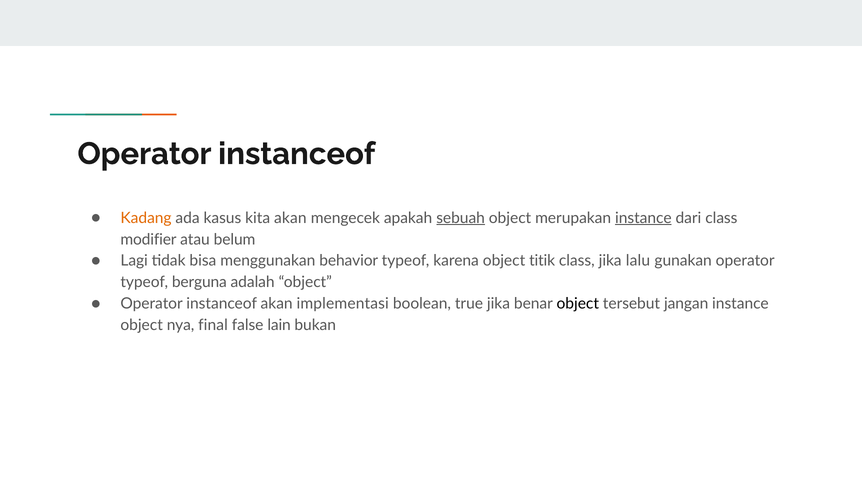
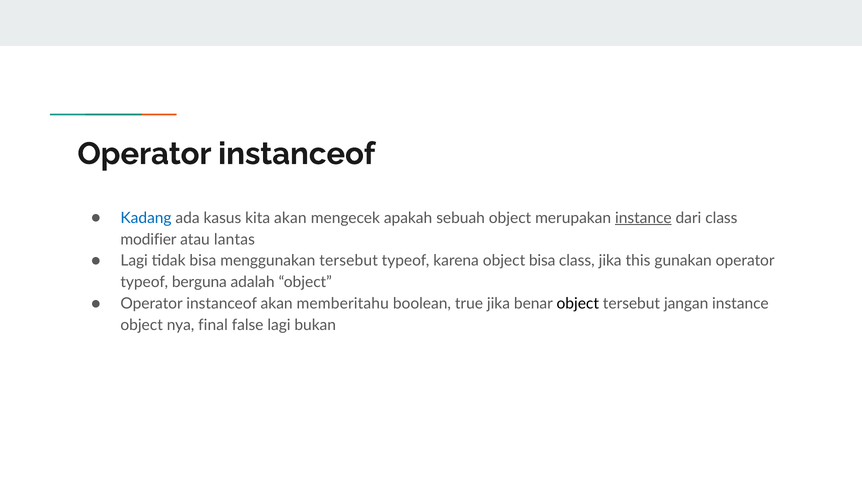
Kadang colour: orange -> blue (146, 218)
sebuah underline: present -> none (461, 218)
belum: belum -> lantas (234, 239)
menggunakan behavior: behavior -> tersebut (349, 261)
object titik: titik -> bisa (542, 261)
lalu: lalu -> this (638, 261)
implementasi: implementasi -> memberitahu (343, 304)
false lain: lain -> lagi (279, 325)
